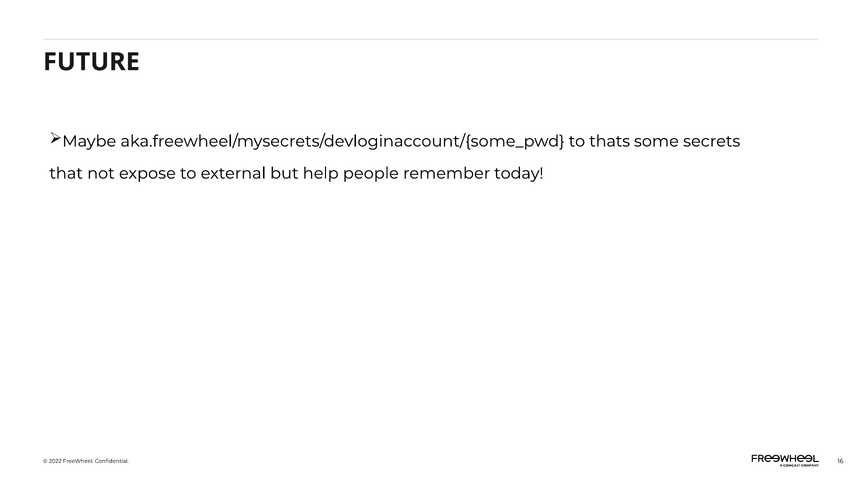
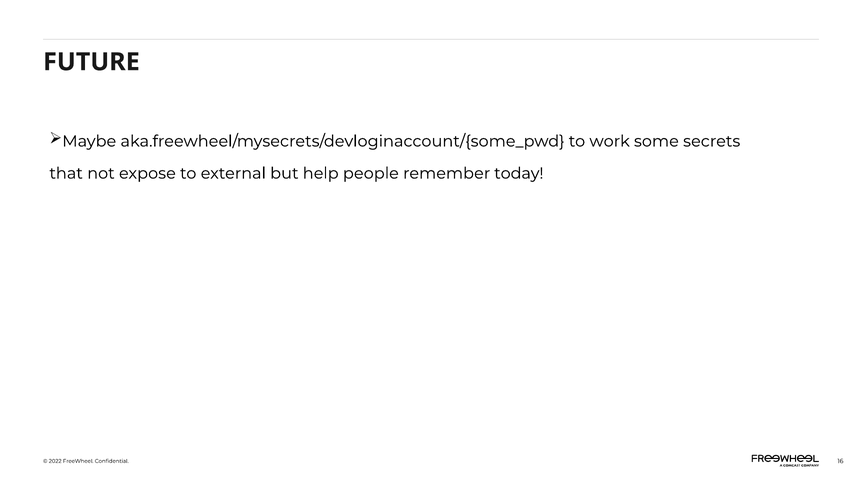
thats: thats -> work (610, 141)
